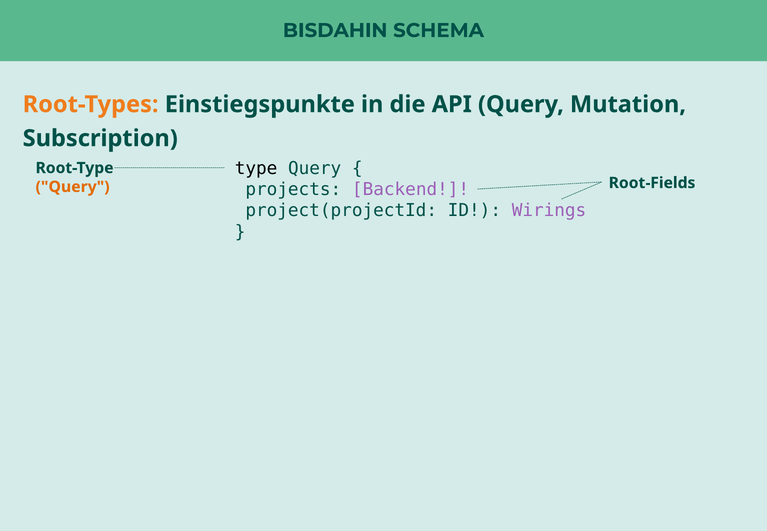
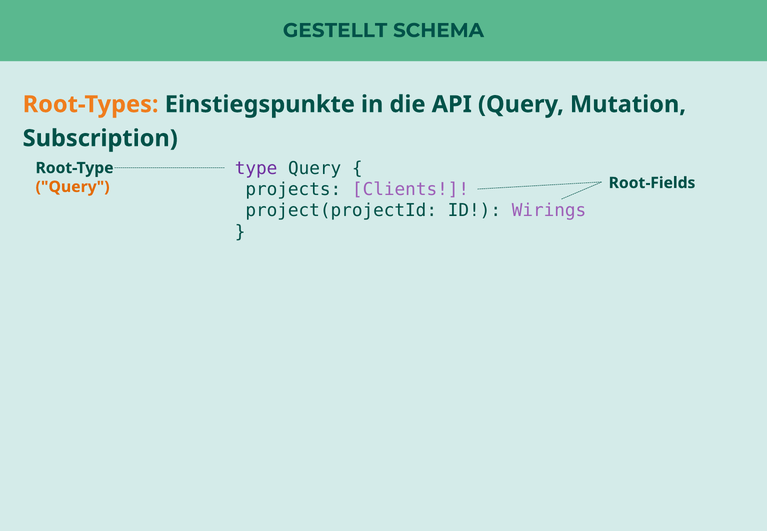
BISDAHIN: BISDAHIN -> GESTELLT (335, 30)
type colour: black -> purple (256, 168)
Backend: Backend -> Clients (411, 189)
